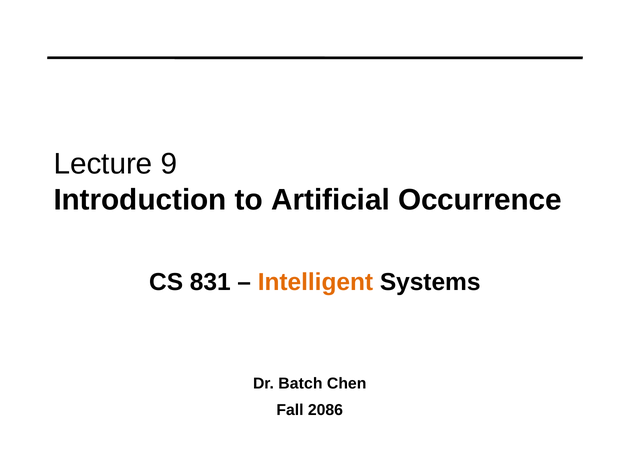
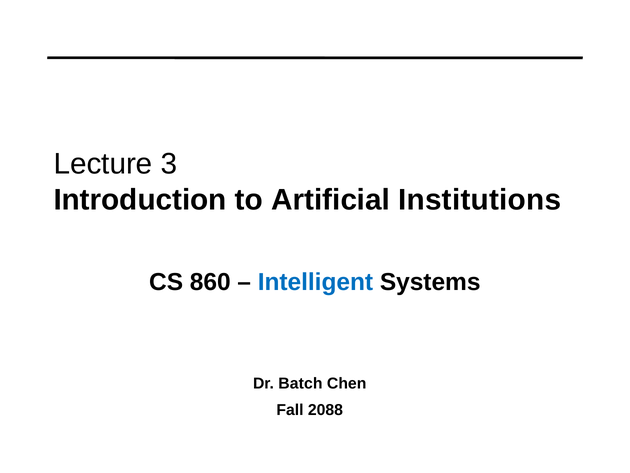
9: 9 -> 3 (169, 164)
Occurrence: Occurrence -> Institutions (480, 199)
831: 831 -> 860 (210, 282)
Intelligent colour: orange -> blue (315, 282)
2086: 2086 -> 2088 (325, 410)
